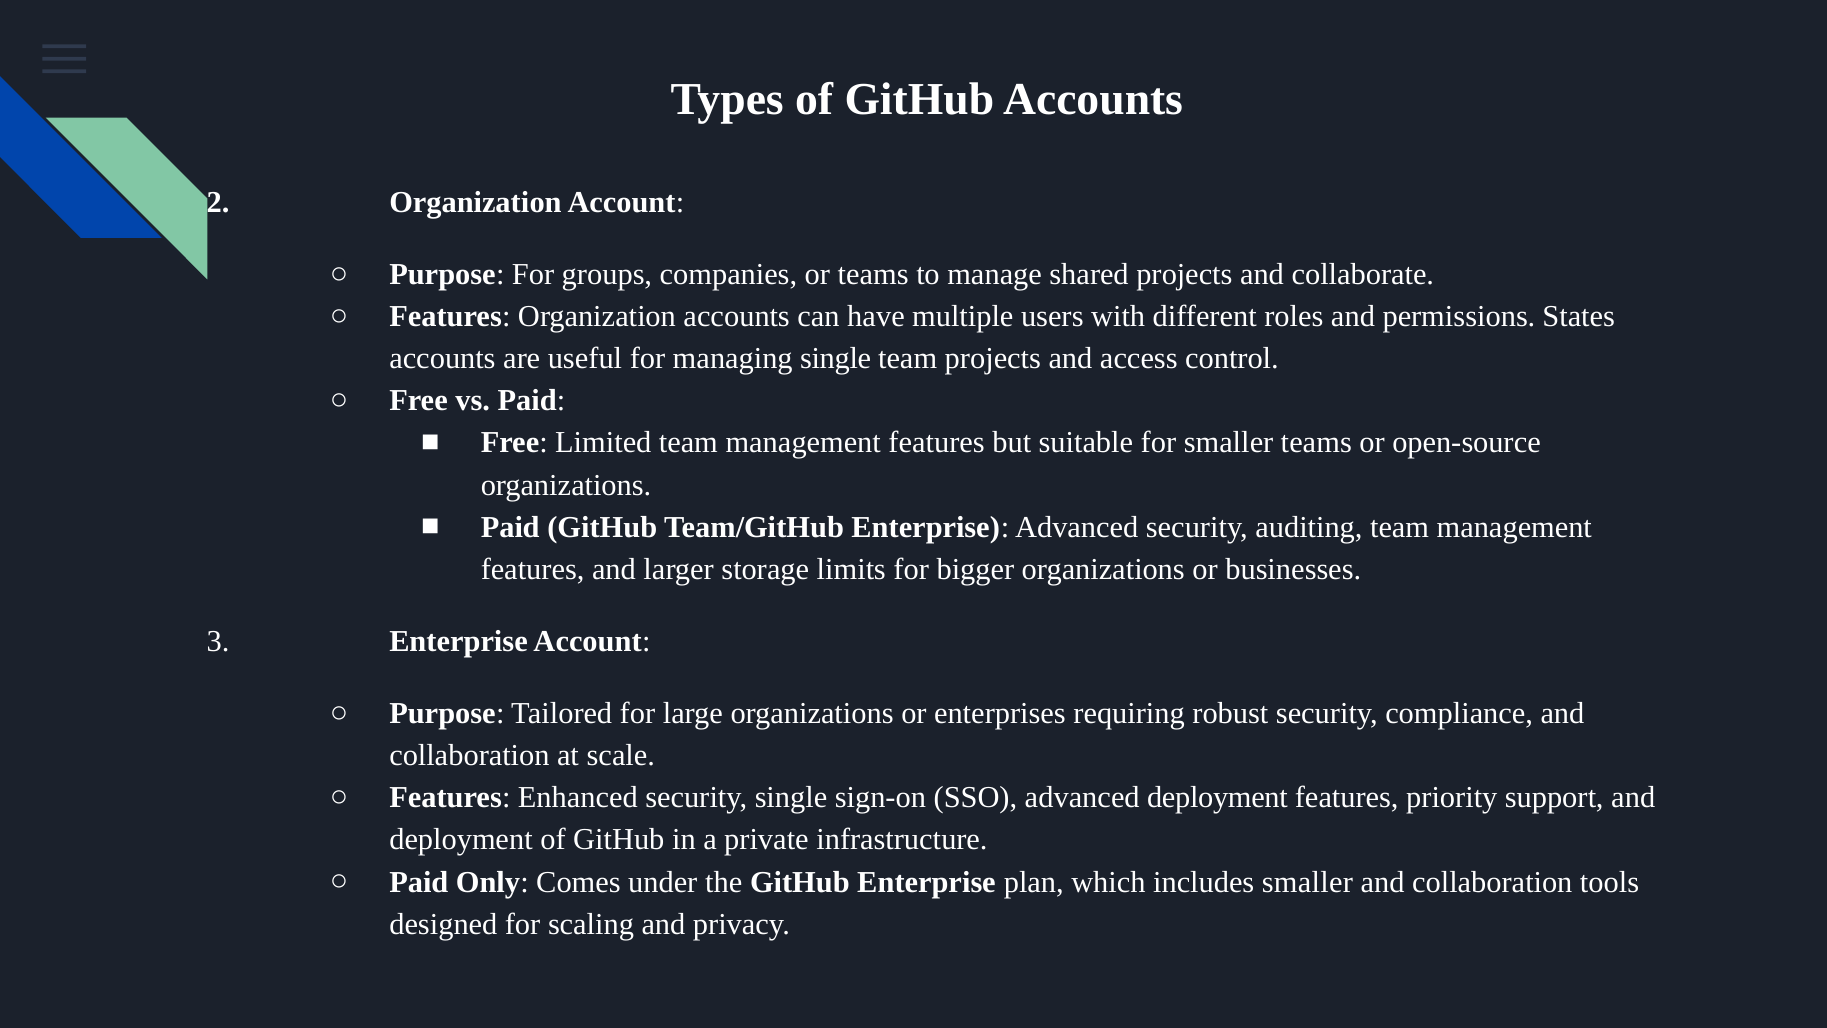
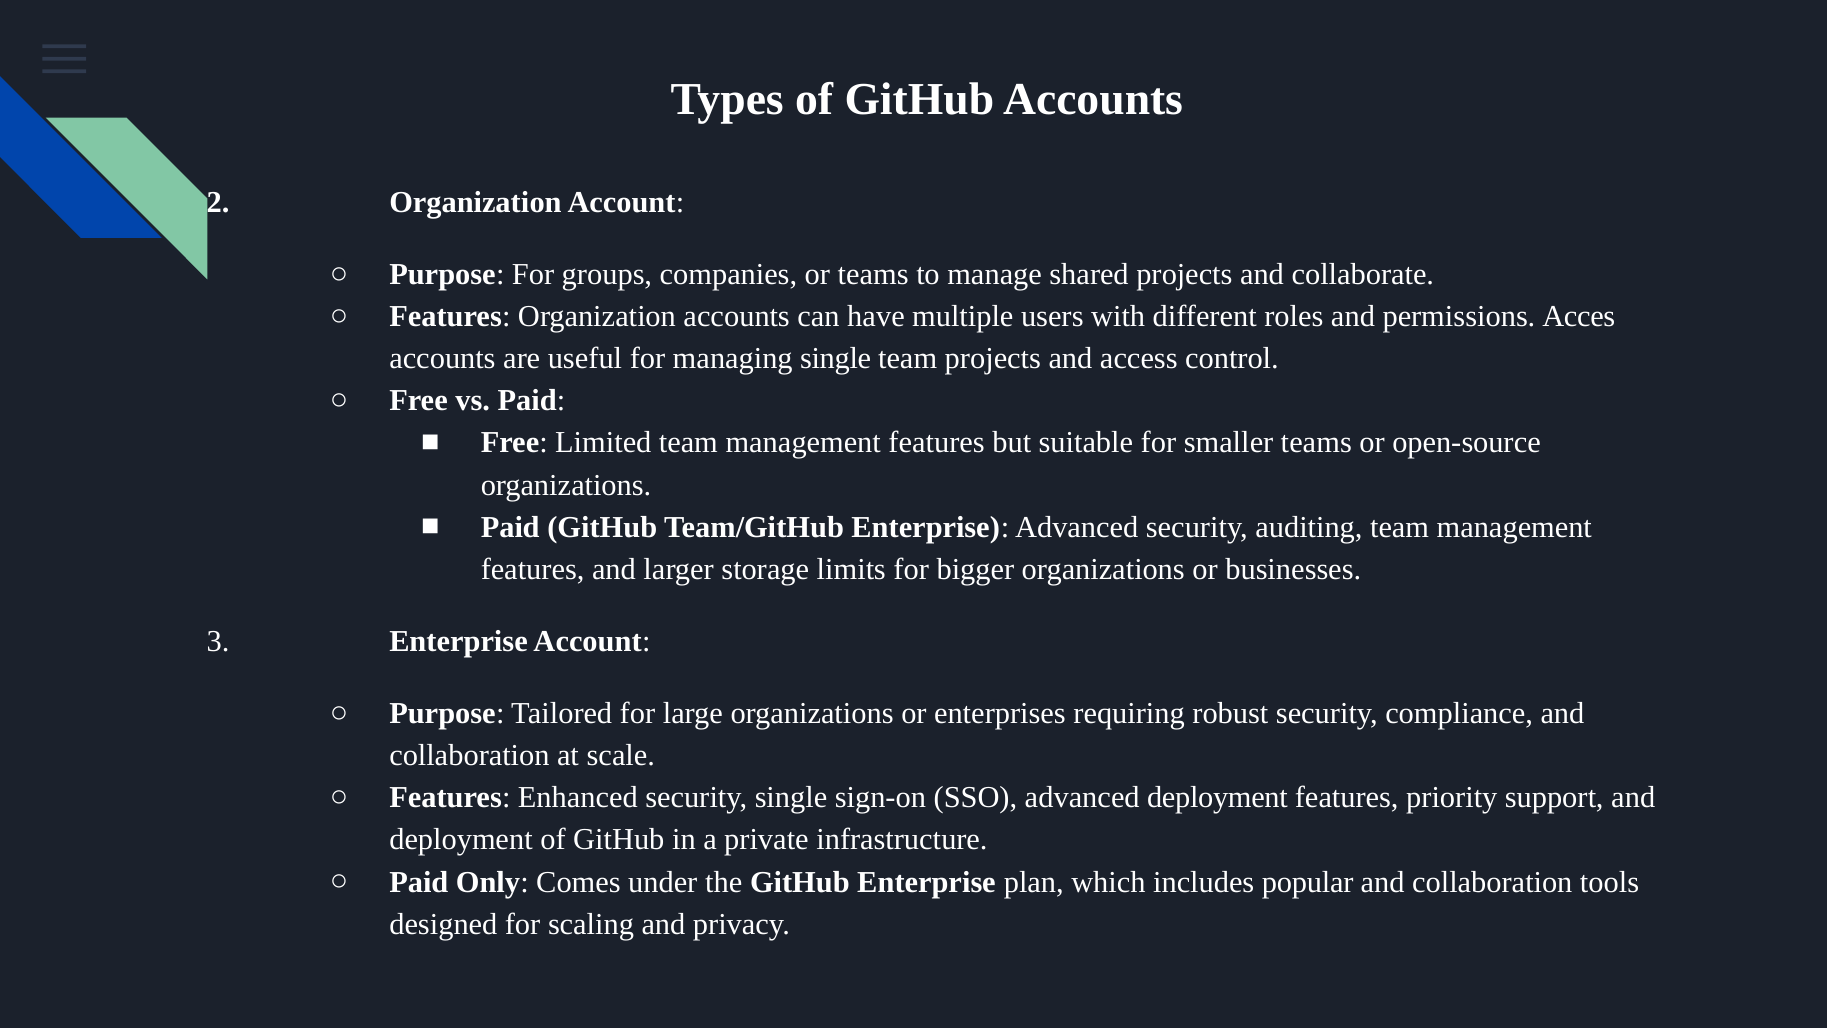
States: States -> Acces (1579, 317)
includes smaller: smaller -> popular (1308, 882)
